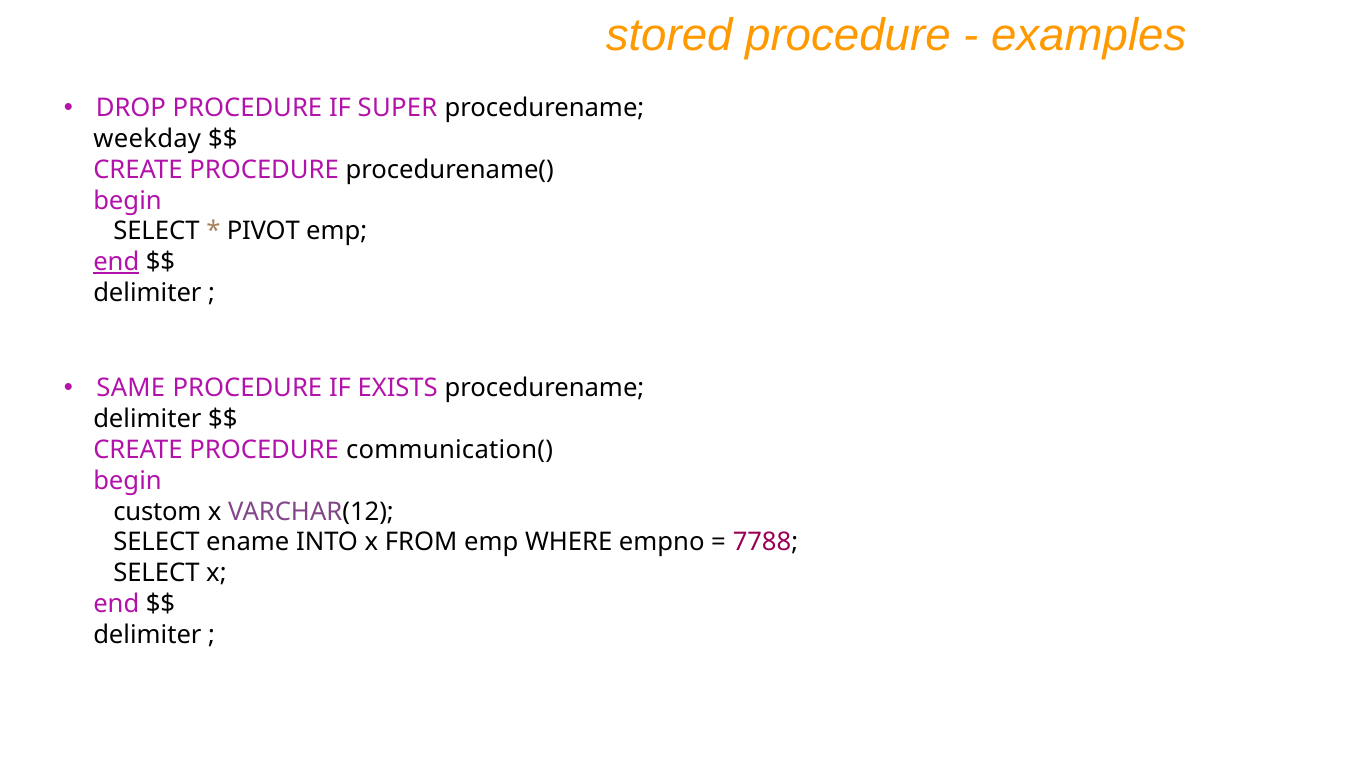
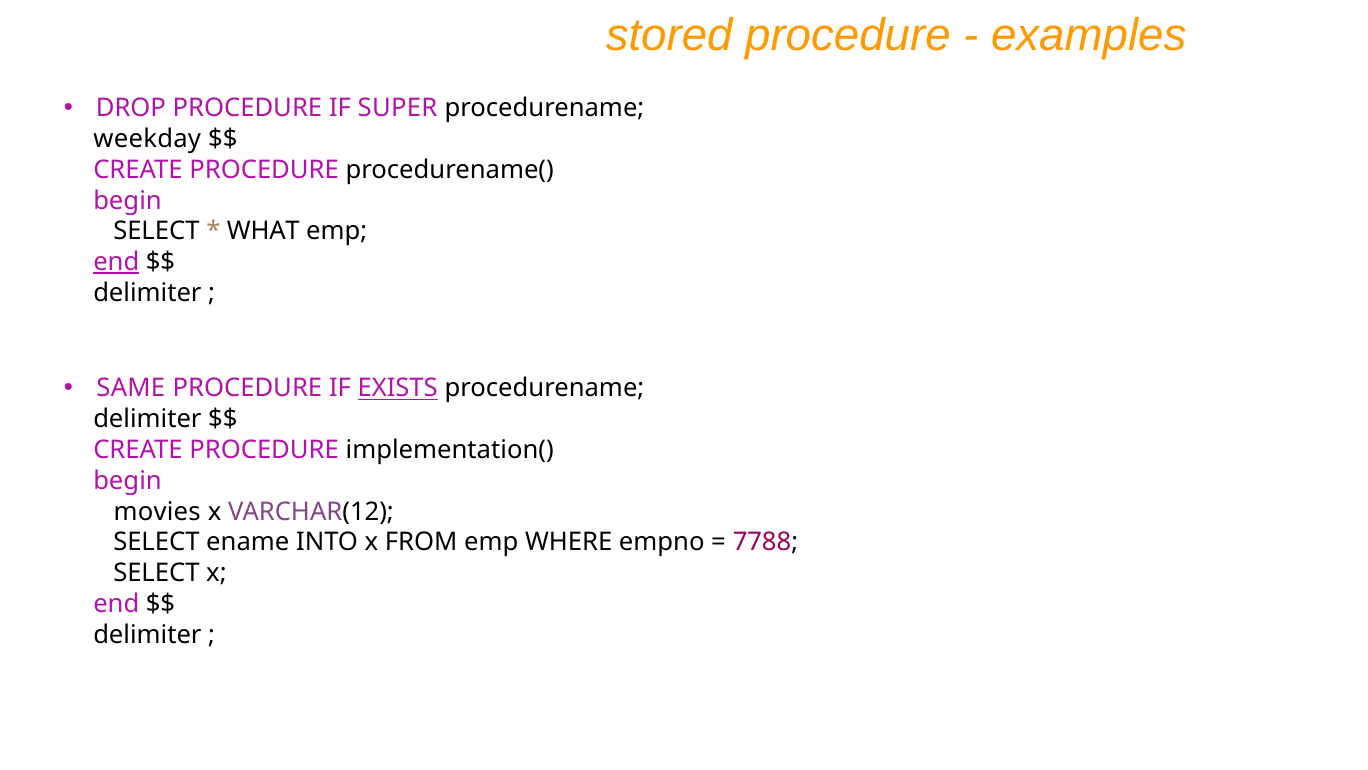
PIVOT: PIVOT -> WHAT (263, 231)
EXISTS underline: none -> present (398, 388)
communication(: communication( -> implementation( (450, 450)
custom: custom -> movies (157, 511)
